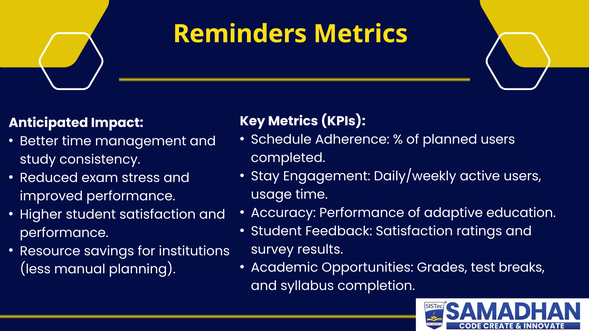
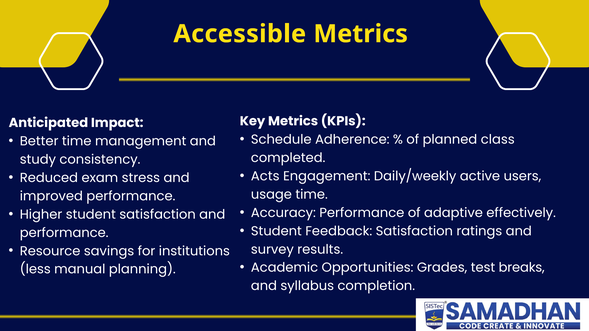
Reminders: Reminders -> Accessible (240, 34)
planned users: users -> class (498, 140)
Stay: Stay -> Acts (265, 176)
education: education -> effectively (521, 213)
